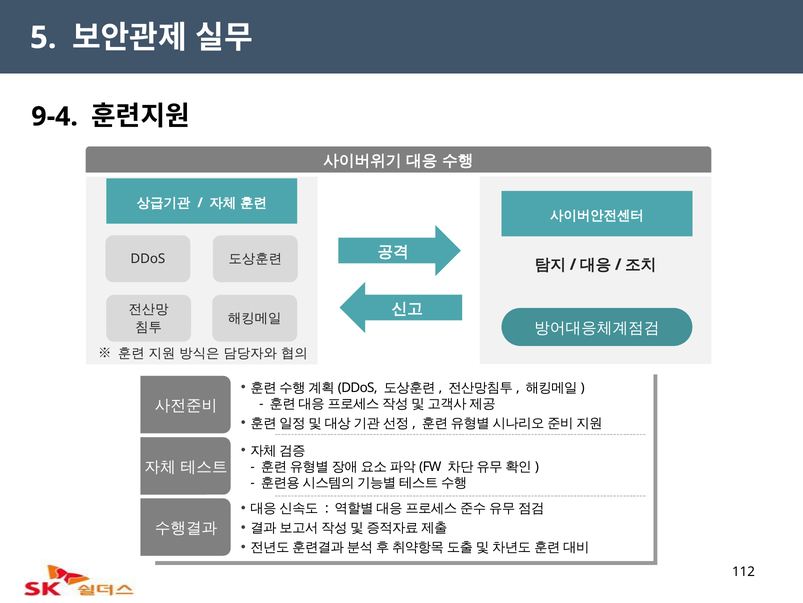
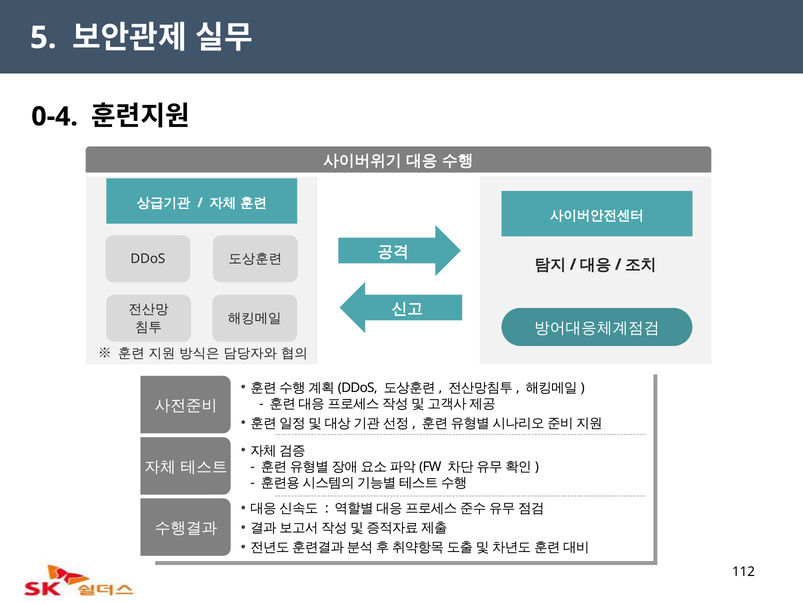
9-4: 9-4 -> 0-4 (55, 116)
